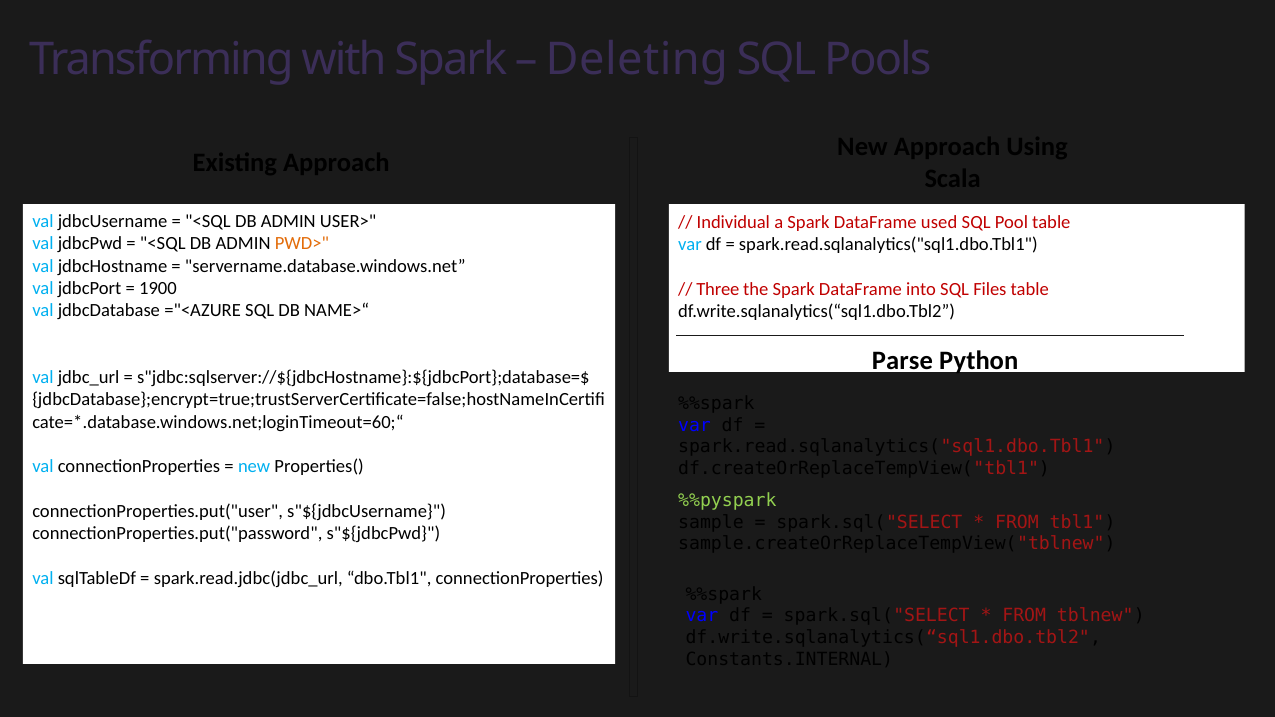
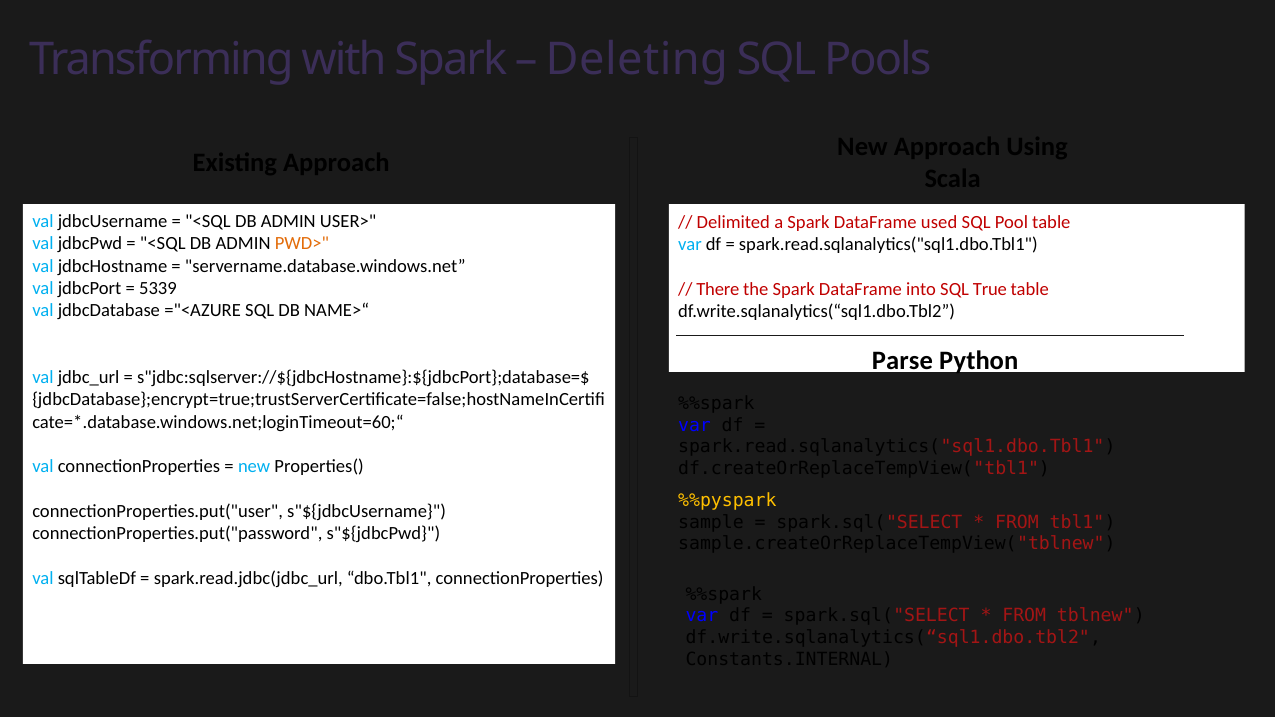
Individual: Individual -> Delimited (733, 222)
1900: 1900 -> 5339 (158, 288)
Three: Three -> There (718, 289)
Files: Files -> True (990, 289)
%%pyspark colour: light green -> yellow (727, 500)
